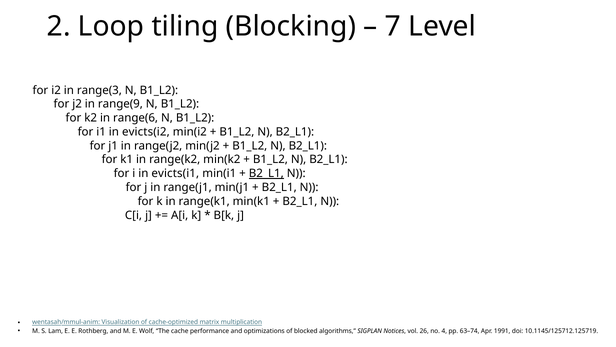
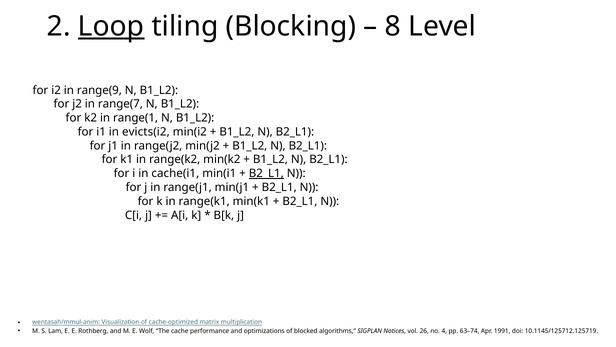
Loop underline: none -> present (111, 26)
7: 7 -> 8 (393, 26)
range(3: range(3 -> range(9 (99, 90)
range(9: range(9 -> range(7 (120, 104)
range(6: range(6 -> range(1 (136, 118)
evicts(i1: evicts(i1 -> cache(i1 (175, 173)
